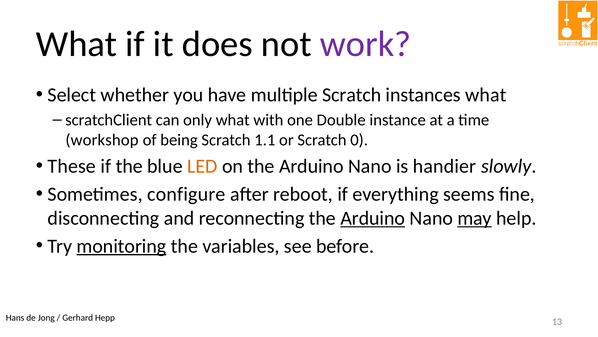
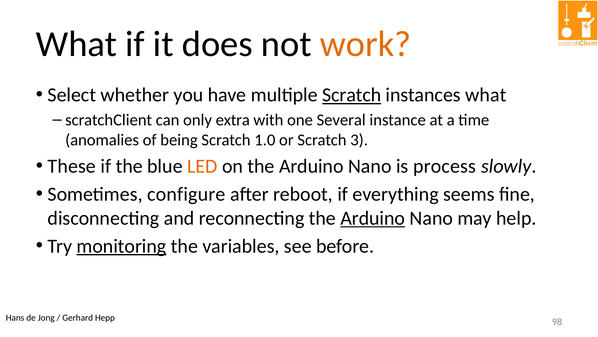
work colour: purple -> orange (366, 44)
Scratch underline: none -> present (352, 95)
only what: what -> extra (233, 120)
Double: Double -> Several (341, 120)
workshop: workshop -> anomalies (102, 140)
1.1: 1.1 -> 1.0 (265, 140)
0: 0 -> 3 (359, 140)
handier: handier -> process (445, 166)
may underline: present -> none (475, 218)
13: 13 -> 98 (557, 321)
